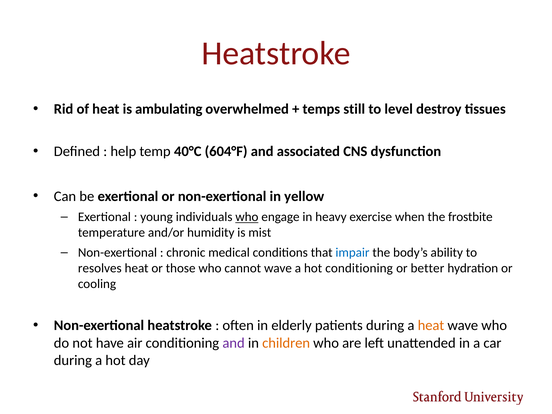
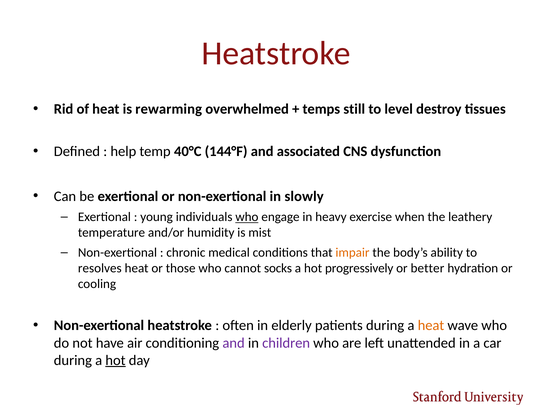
ambulating: ambulating -> rewarming (169, 109)
604°F: 604°F -> 144°F (226, 151)
yellow: yellow -> slowly (304, 196)
frostbite: frostbite -> leathery (470, 217)
impair colour: blue -> orange (352, 253)
cannot wave: wave -> socks (278, 268)
hot conditioning: conditioning -> progressively (359, 268)
children colour: orange -> purple (286, 343)
hot underline: none -> present (116, 360)
